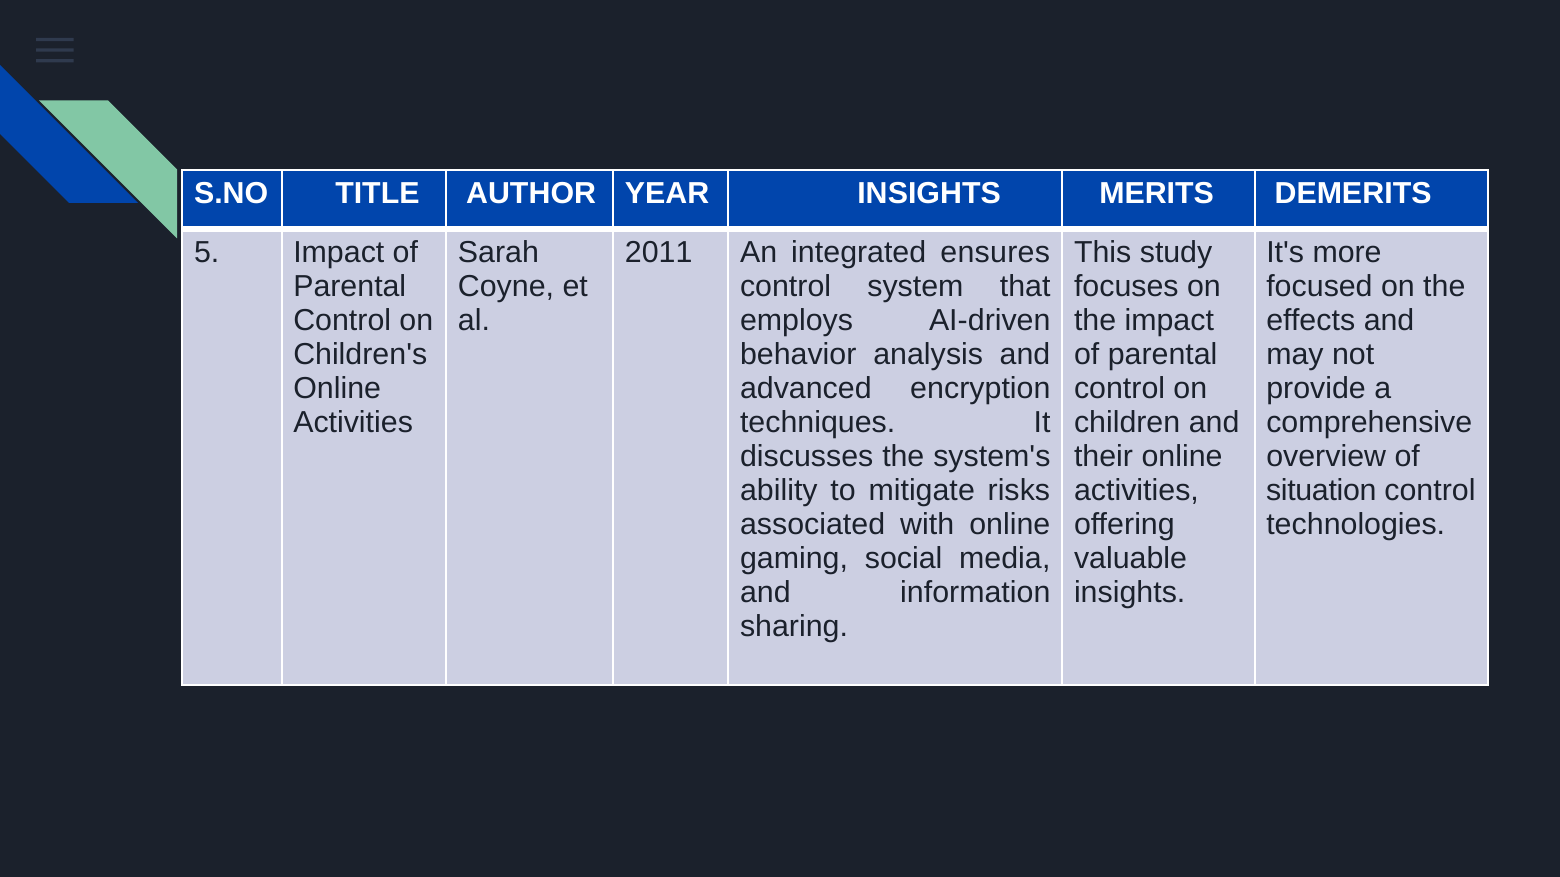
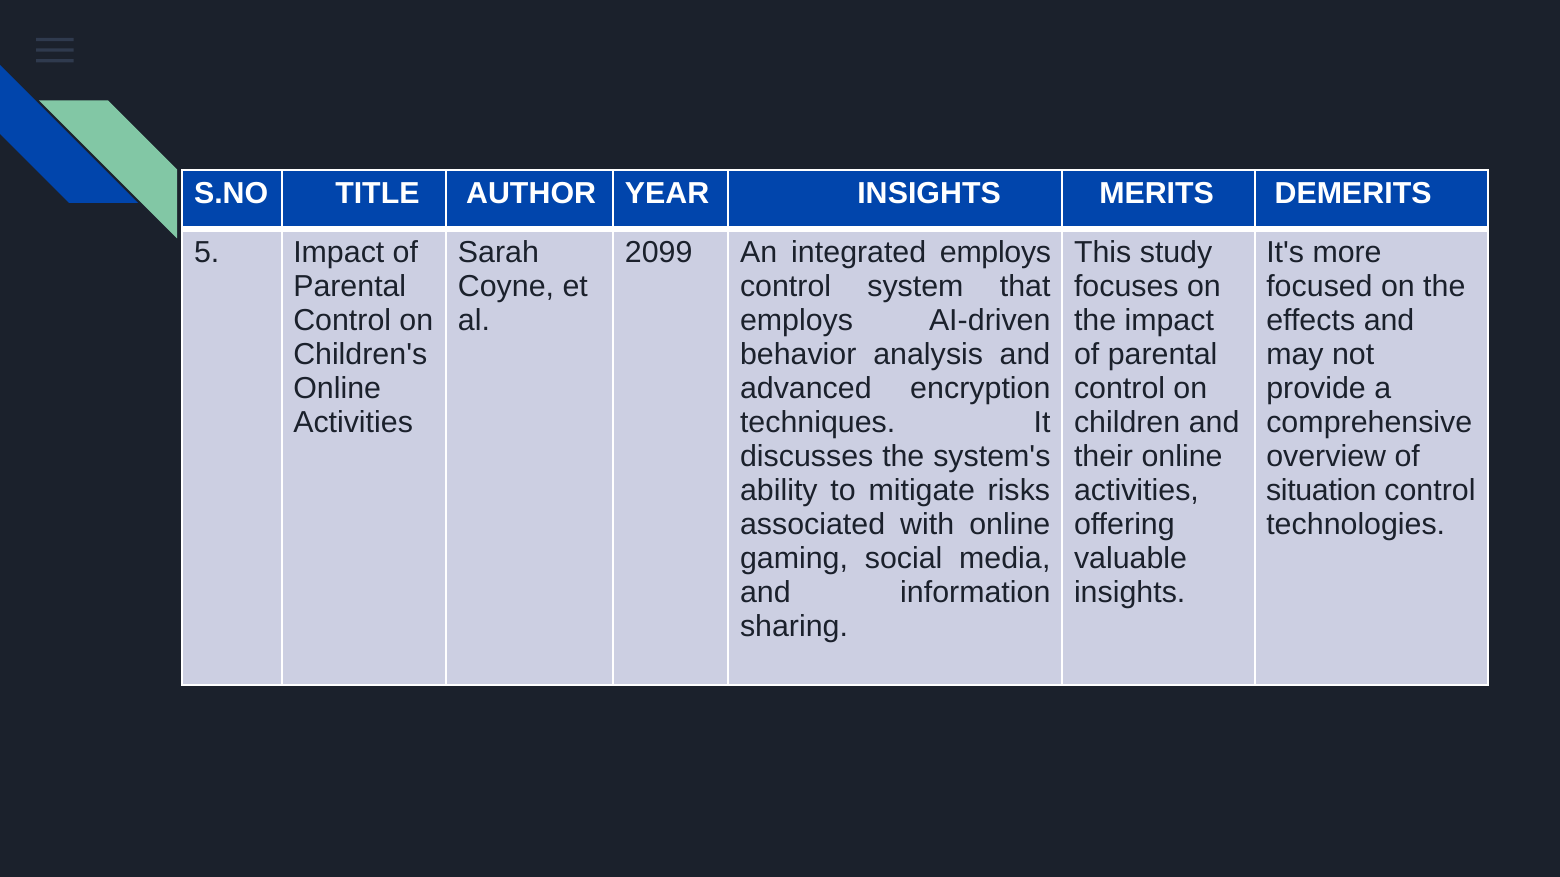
2011: 2011 -> 2099 (659, 252)
integrated ensures: ensures -> employs (996, 252)
